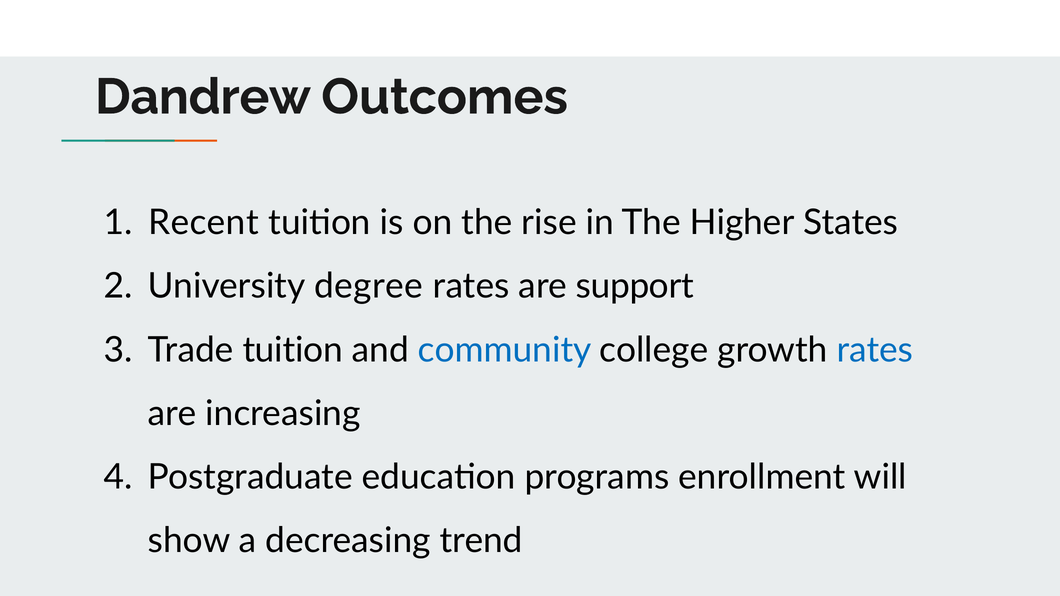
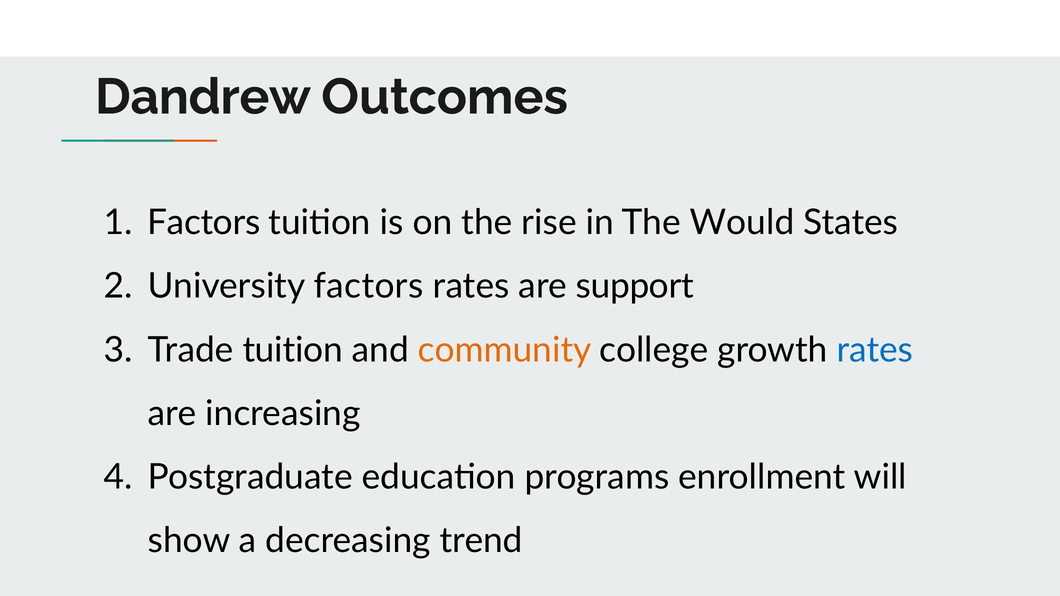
Recent: Recent -> Factors (204, 223)
Higher: Higher -> Would (742, 223)
University degree: degree -> factors (369, 286)
community colour: blue -> orange (505, 350)
